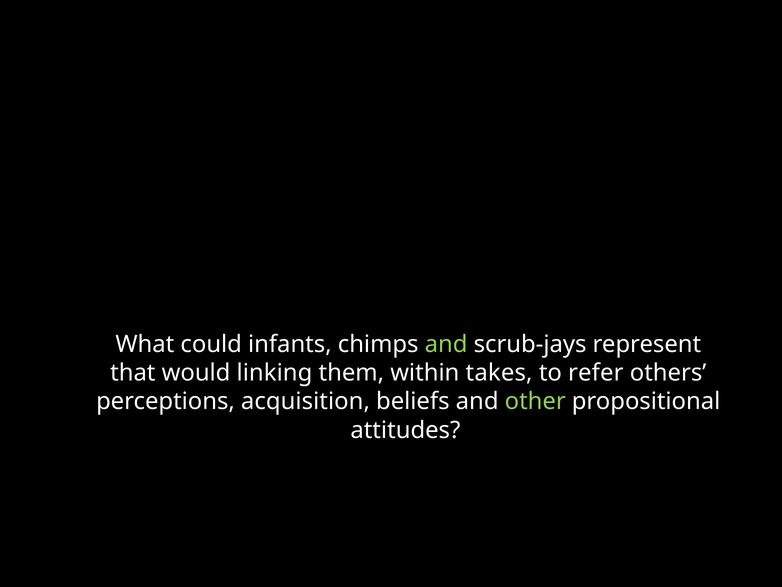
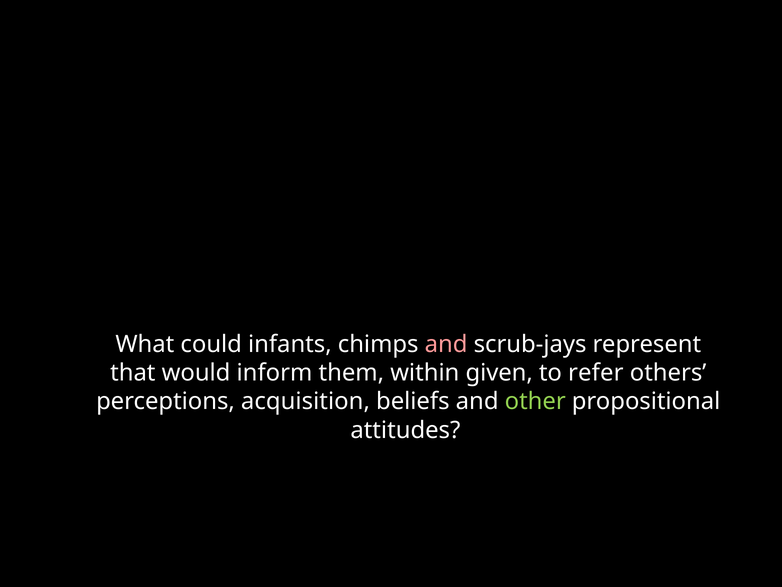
and colour: light green -> pink (446, 344)
linking: linking -> inform (274, 373)
takes: takes -> given (499, 373)
